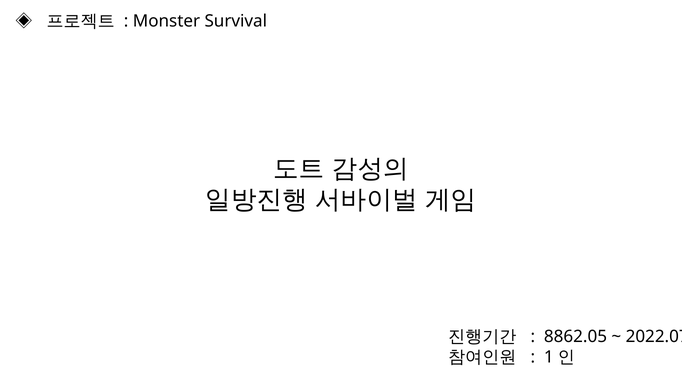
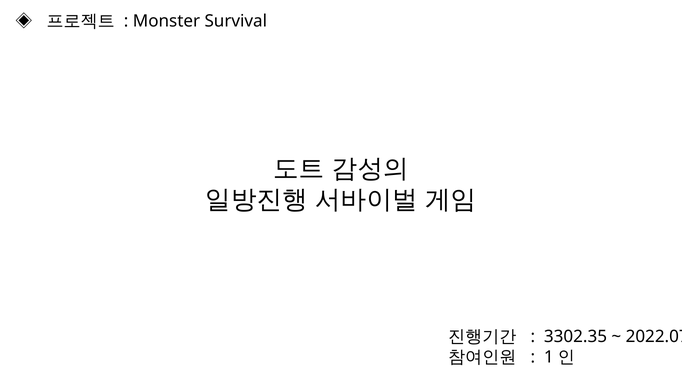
8862.05: 8862.05 -> 3302.35 (576, 336)
